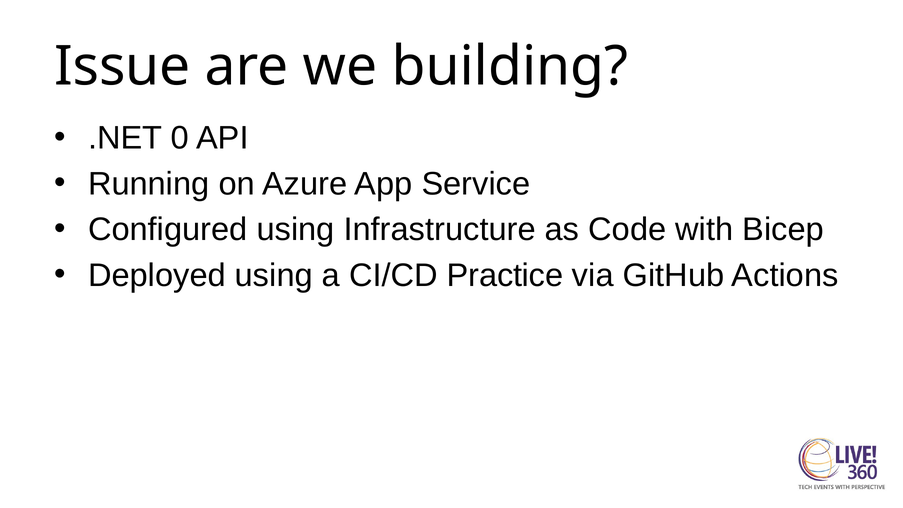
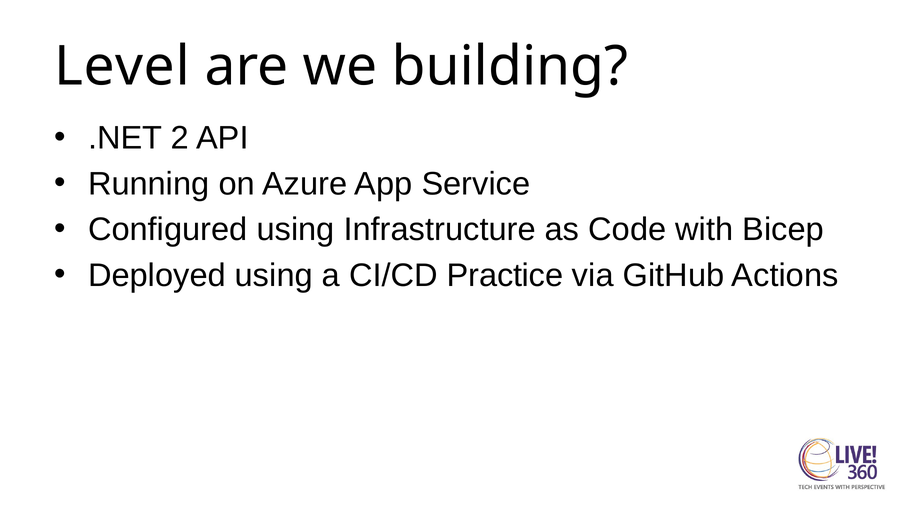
Issue: Issue -> Level (122, 67)
0: 0 -> 2 (180, 138)
